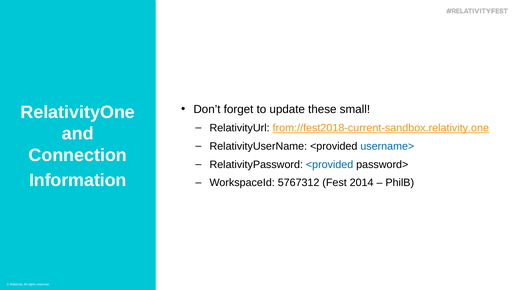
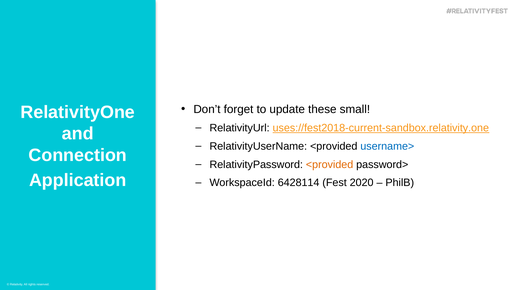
from://fest2018-current-sandbox.relativity.one: from://fest2018-current-sandbox.relativity.one -> uses://fest2018-current-sandbox.relativity.one (381, 128)
<provided colour: blue -> orange (330, 164)
Information: Information -> Application (78, 180)
5767312: 5767312 -> 6428114 (299, 183)
2014: 2014 -> 2020 (362, 183)
